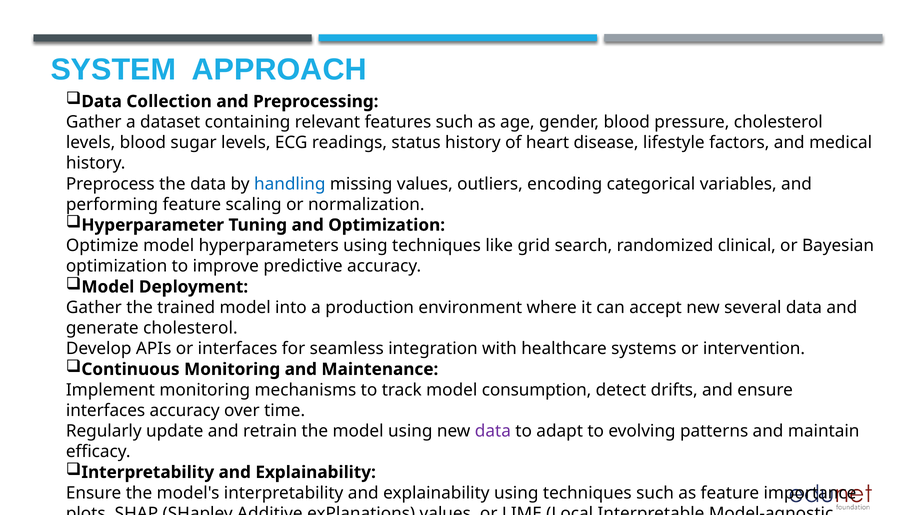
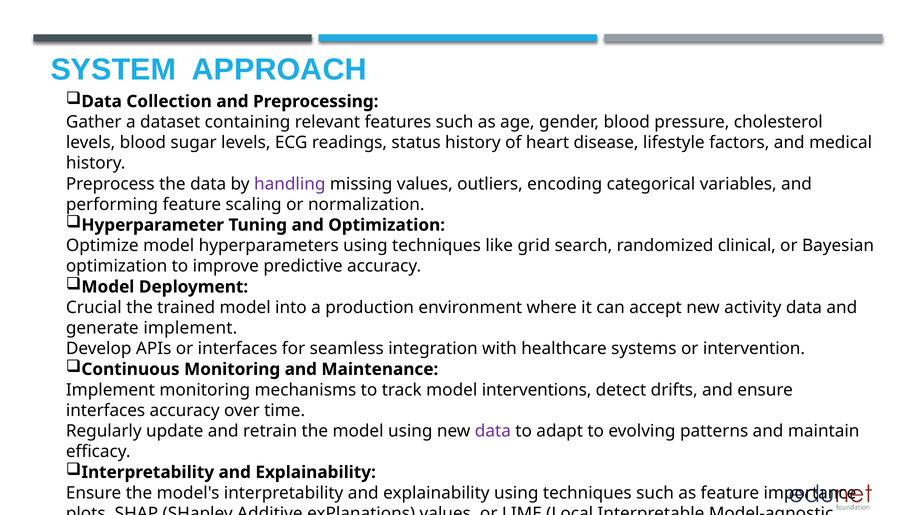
handling colour: blue -> purple (290, 184)
Gather: Gather -> Crucial (94, 308)
several: several -> activity (753, 308)
generate cholesterol: cholesterol -> implement (190, 328)
consumption: consumption -> interventions (537, 390)
